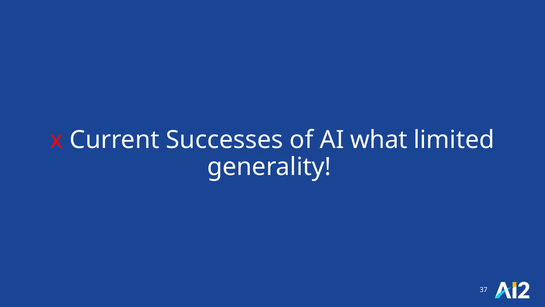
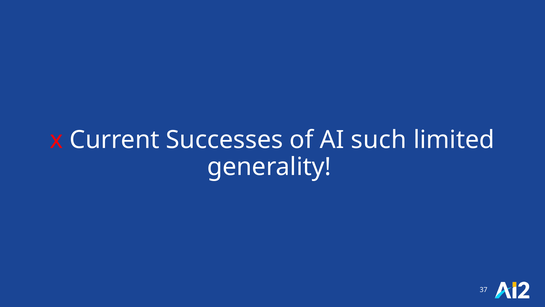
what: what -> such (379, 140)
